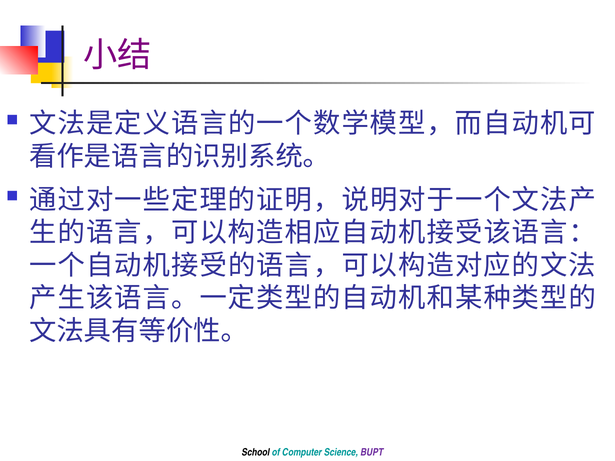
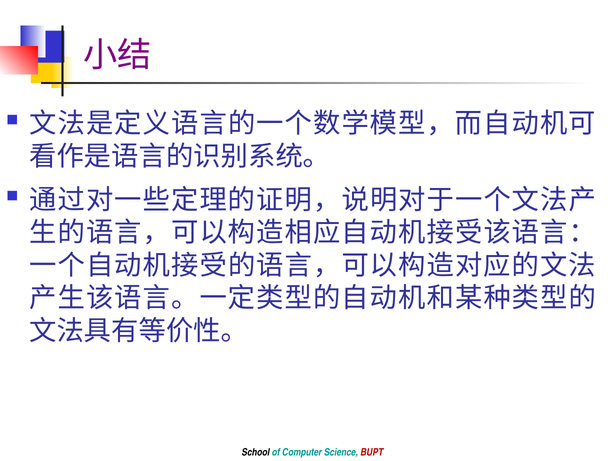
BUPT colour: purple -> red (372, 453)
